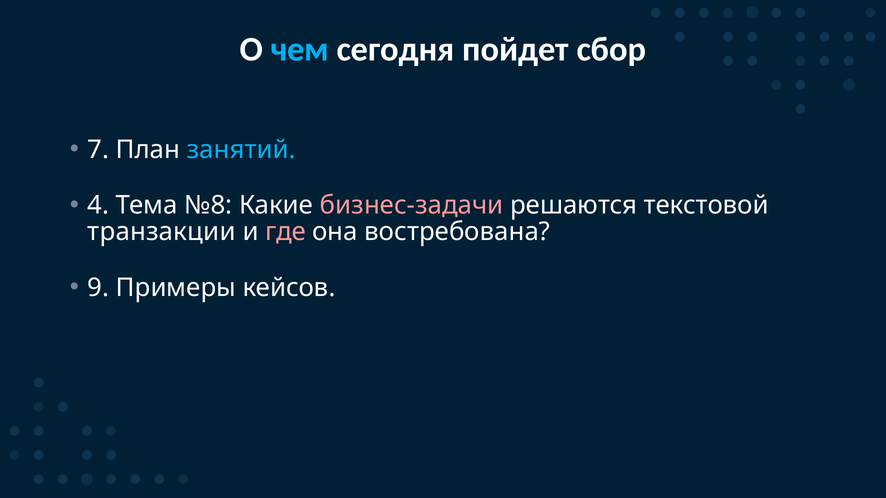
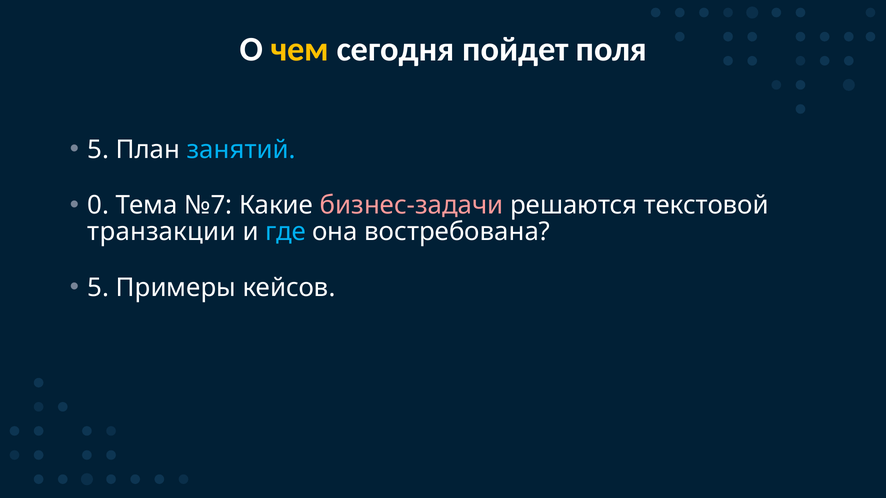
чем colour: light blue -> yellow (300, 49)
сбор: сбор -> поля (612, 49)
7: 7 -> 5 (98, 150)
4: 4 -> 0 (98, 206)
№8: №8 -> №7 (208, 206)
где colour: pink -> light blue (286, 232)
9: 9 -> 5 (98, 288)
